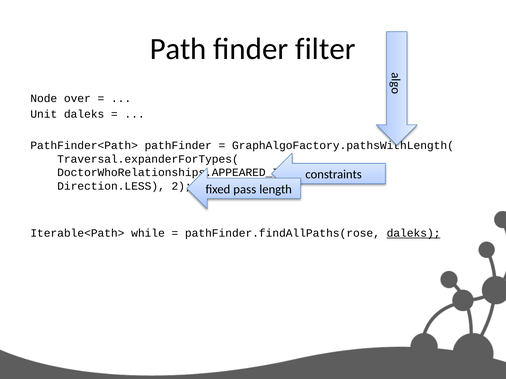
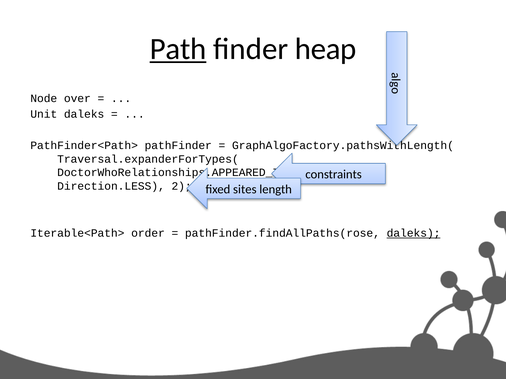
Path underline: none -> present (178, 49)
filter: filter -> heap (326, 49)
pass: pass -> sites (245, 189)
while: while -> order (148, 233)
